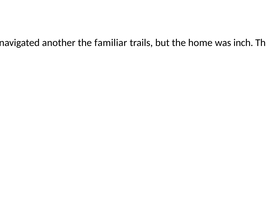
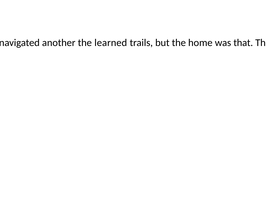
familiar: familiar -> learned (111, 43)
inch: inch -> that (243, 43)
